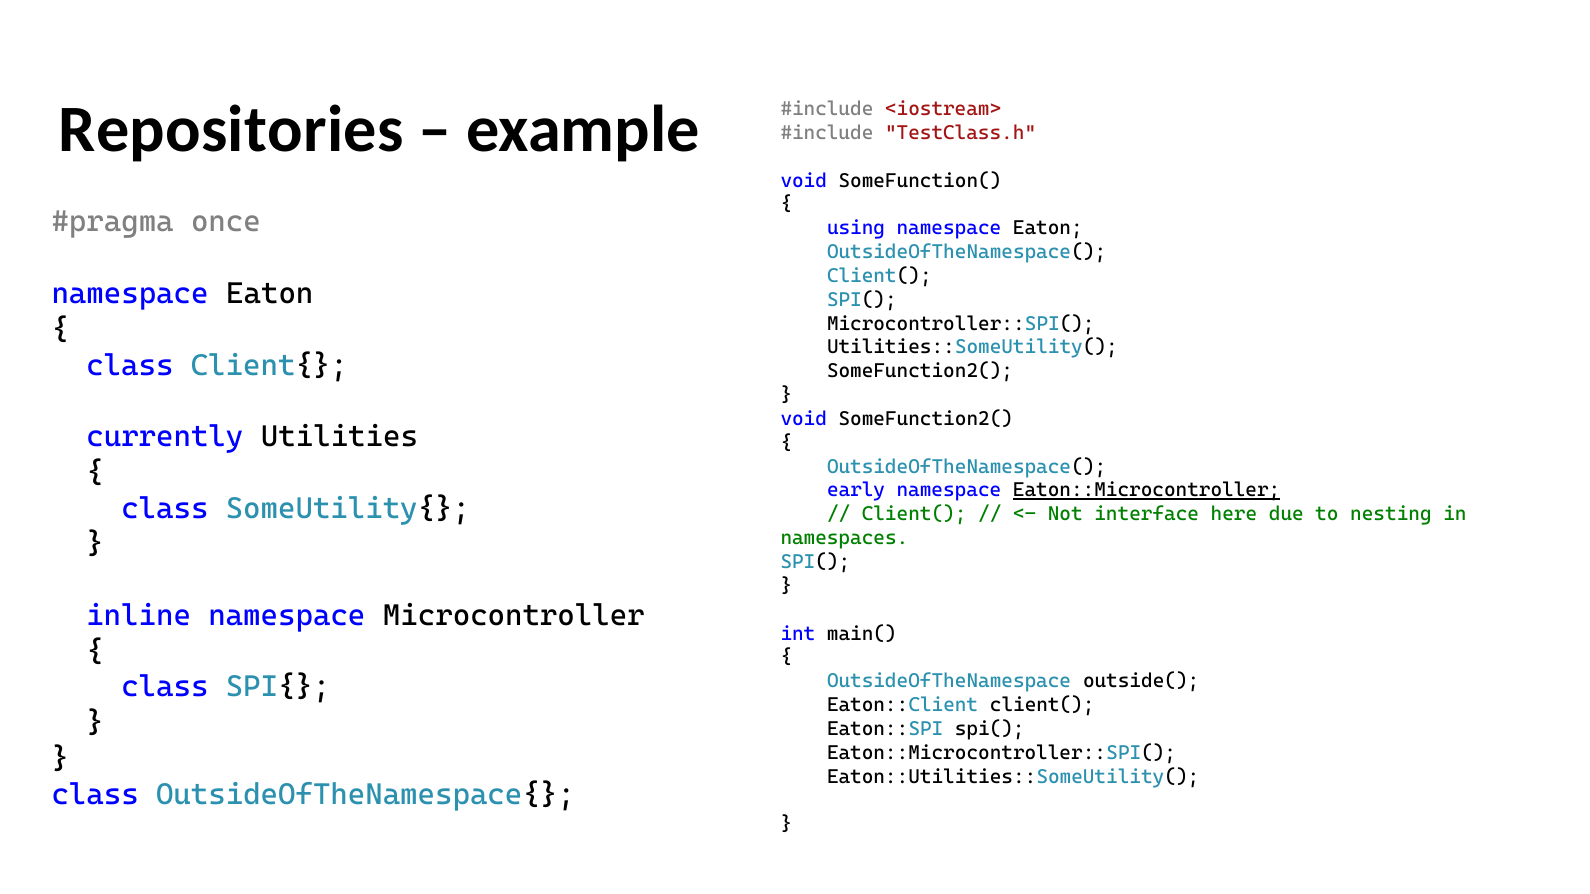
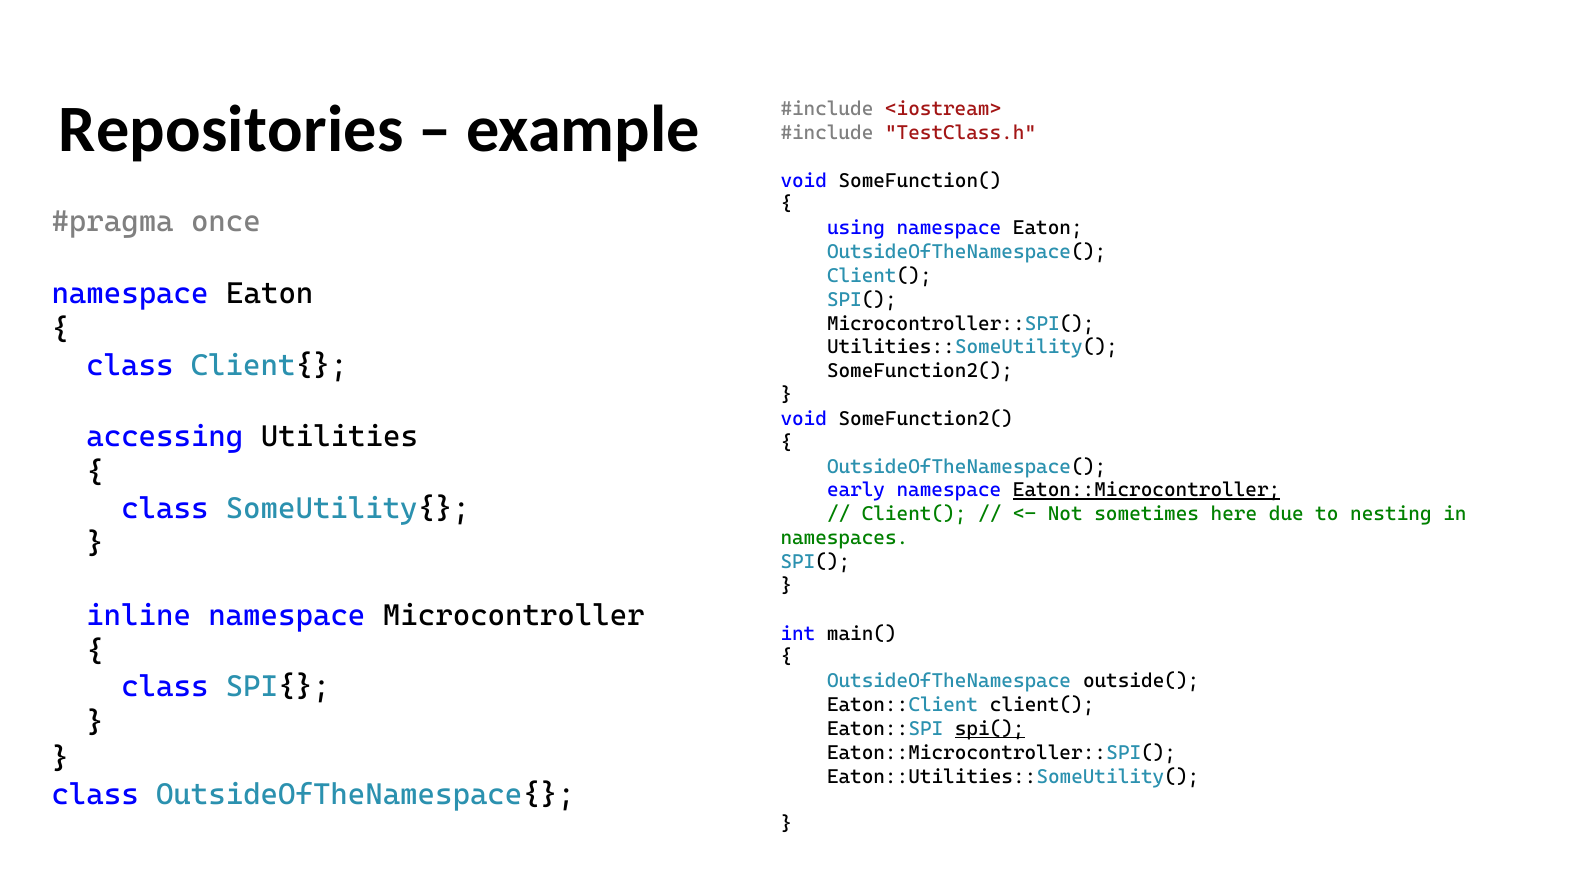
currently: currently -> accessing (165, 437)
interface: interface -> sometimes (1147, 514)
spi( underline: none -> present (990, 729)
